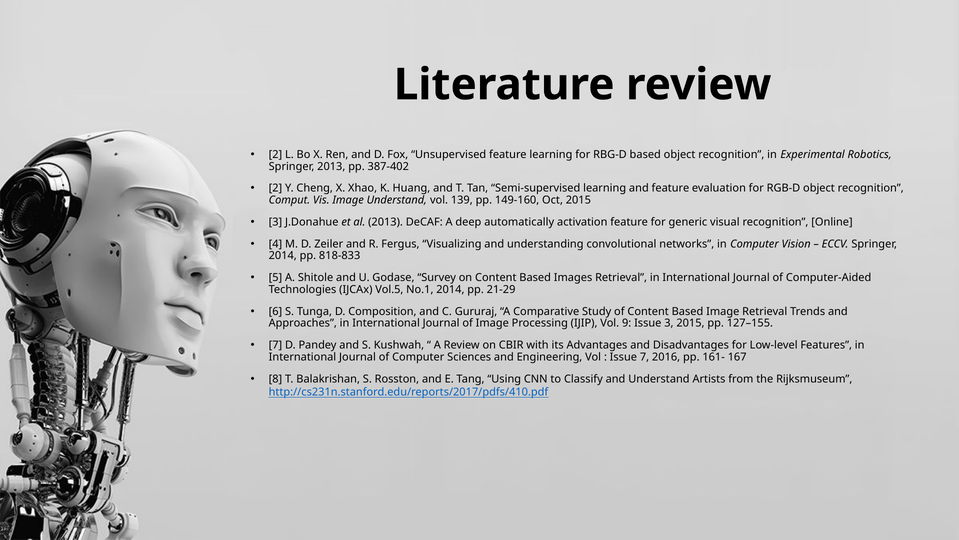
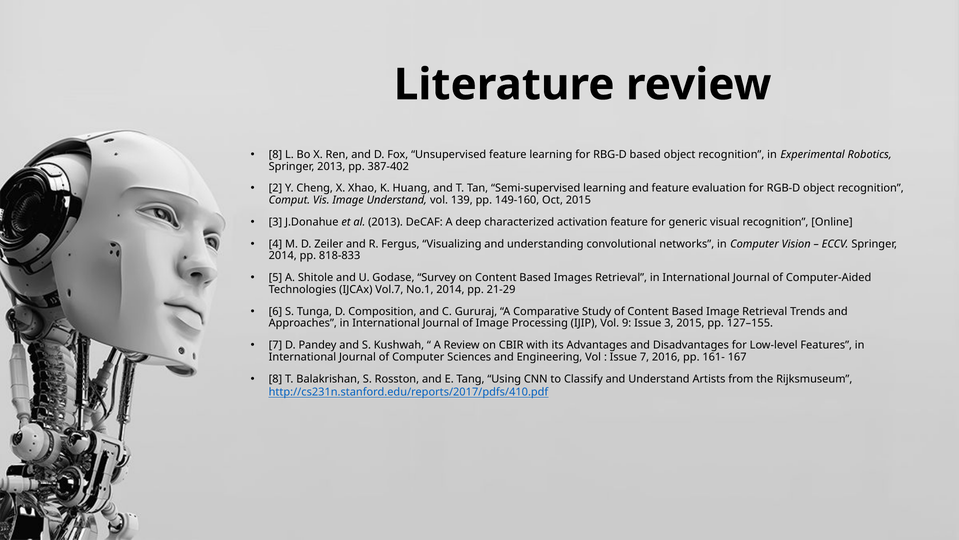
2: 2 -> 8 (275, 154)
automatically: automatically -> characterized (519, 222)
Vol.5: Vol.5 -> Vol.7 (389, 289)
